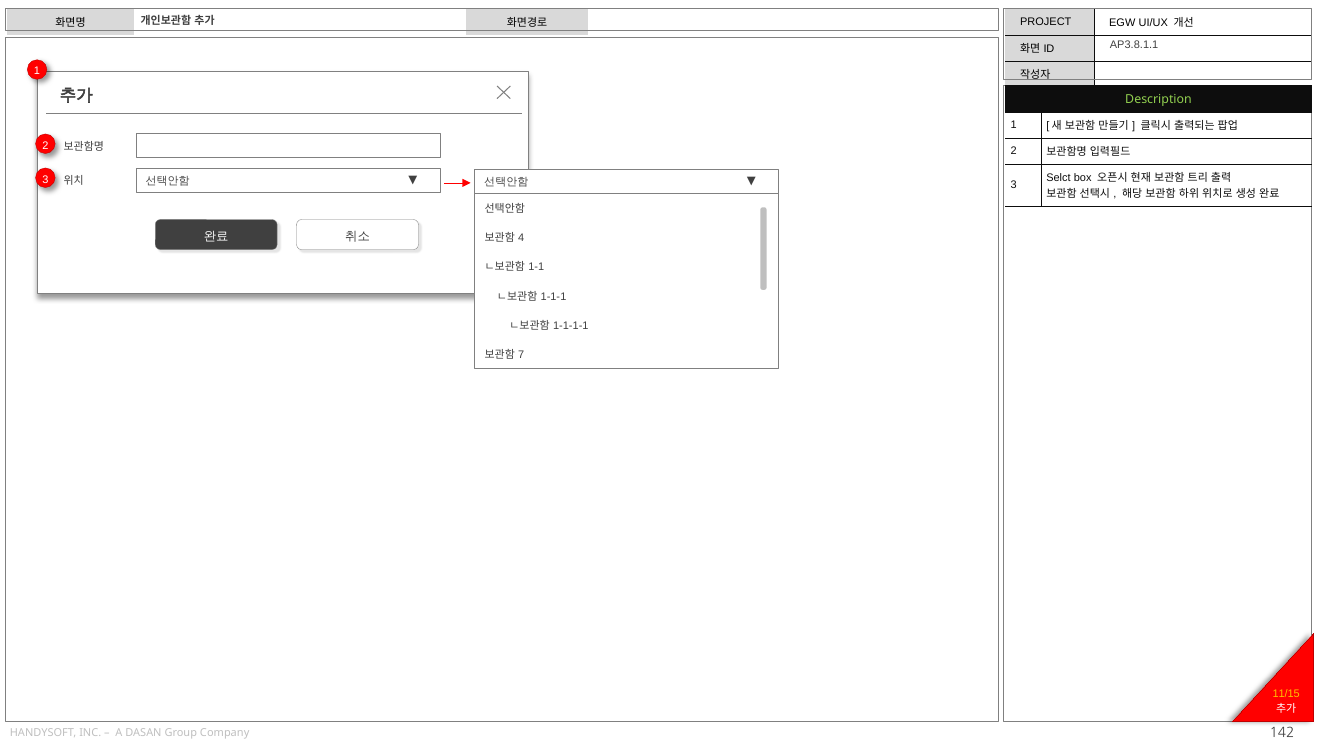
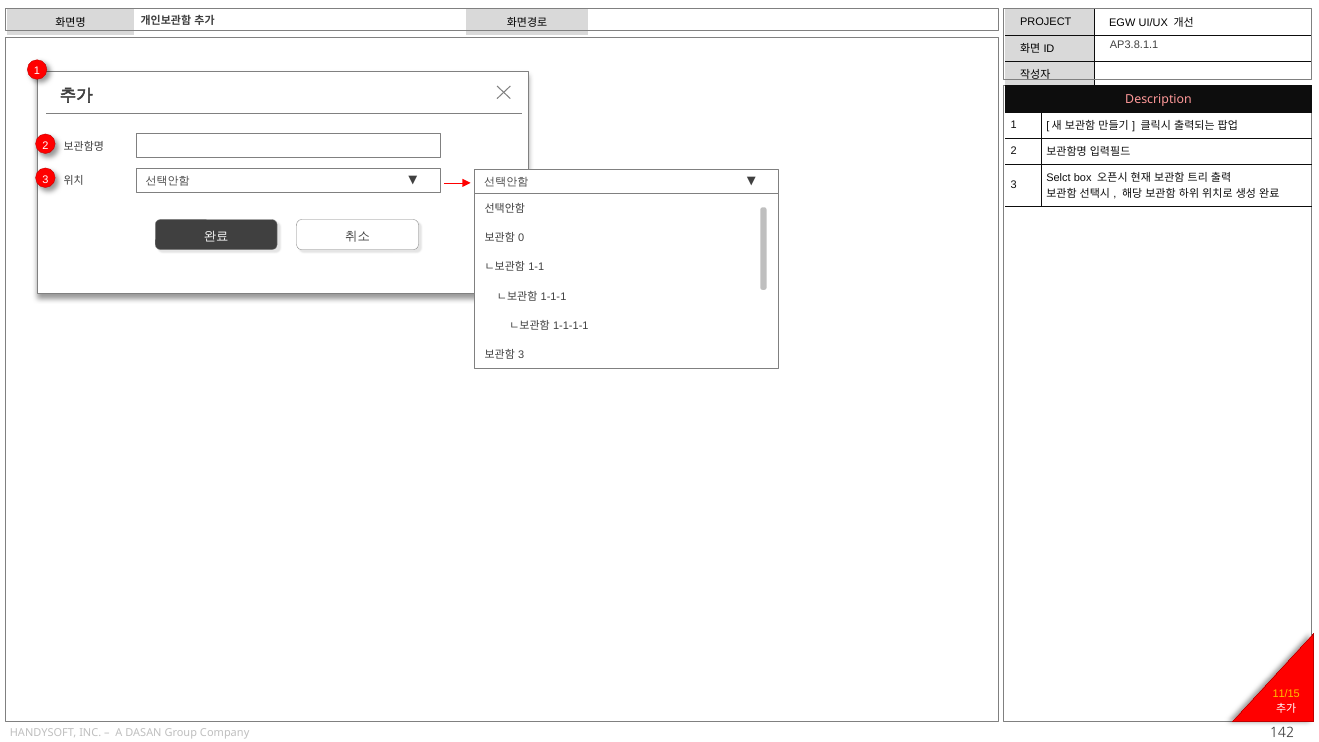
Description colour: light green -> pink (1159, 99)
4: 4 -> 0 (521, 238)
7: 7 -> 3 (521, 355)
